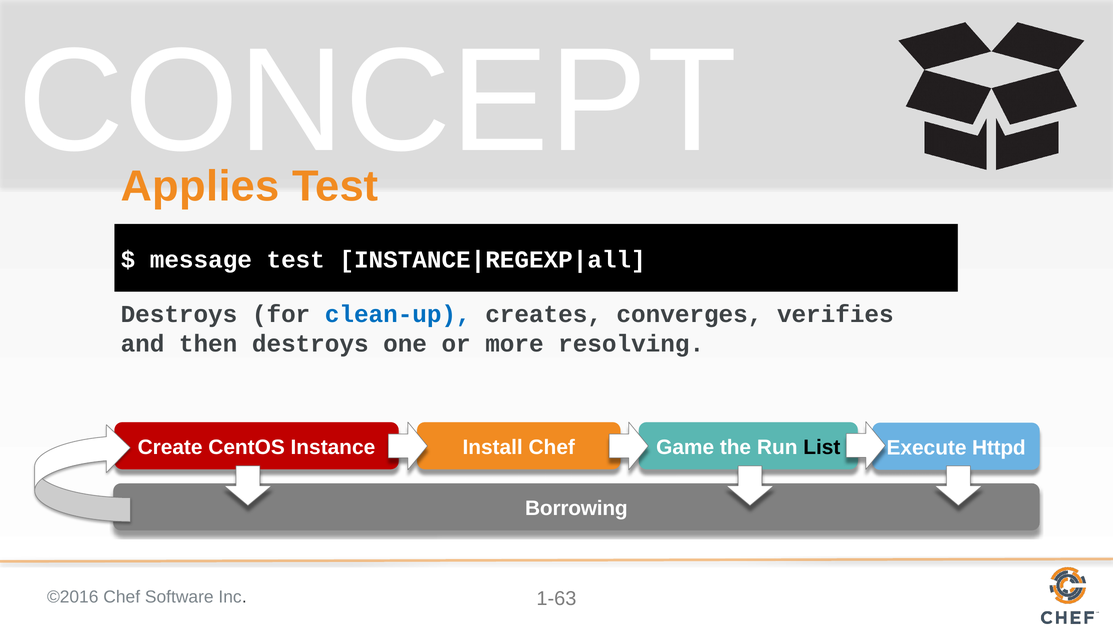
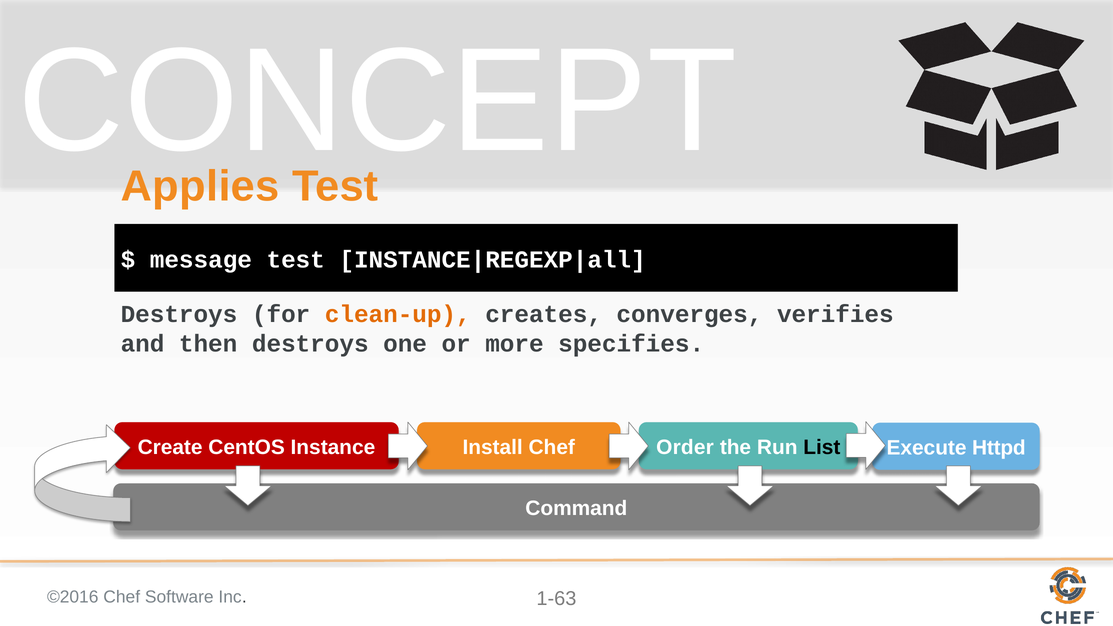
clean-up colour: blue -> orange (398, 314)
resolving: resolving -> specifies (631, 344)
Game: Game -> Order (685, 447)
Borrowing: Borrowing -> Command (576, 508)
